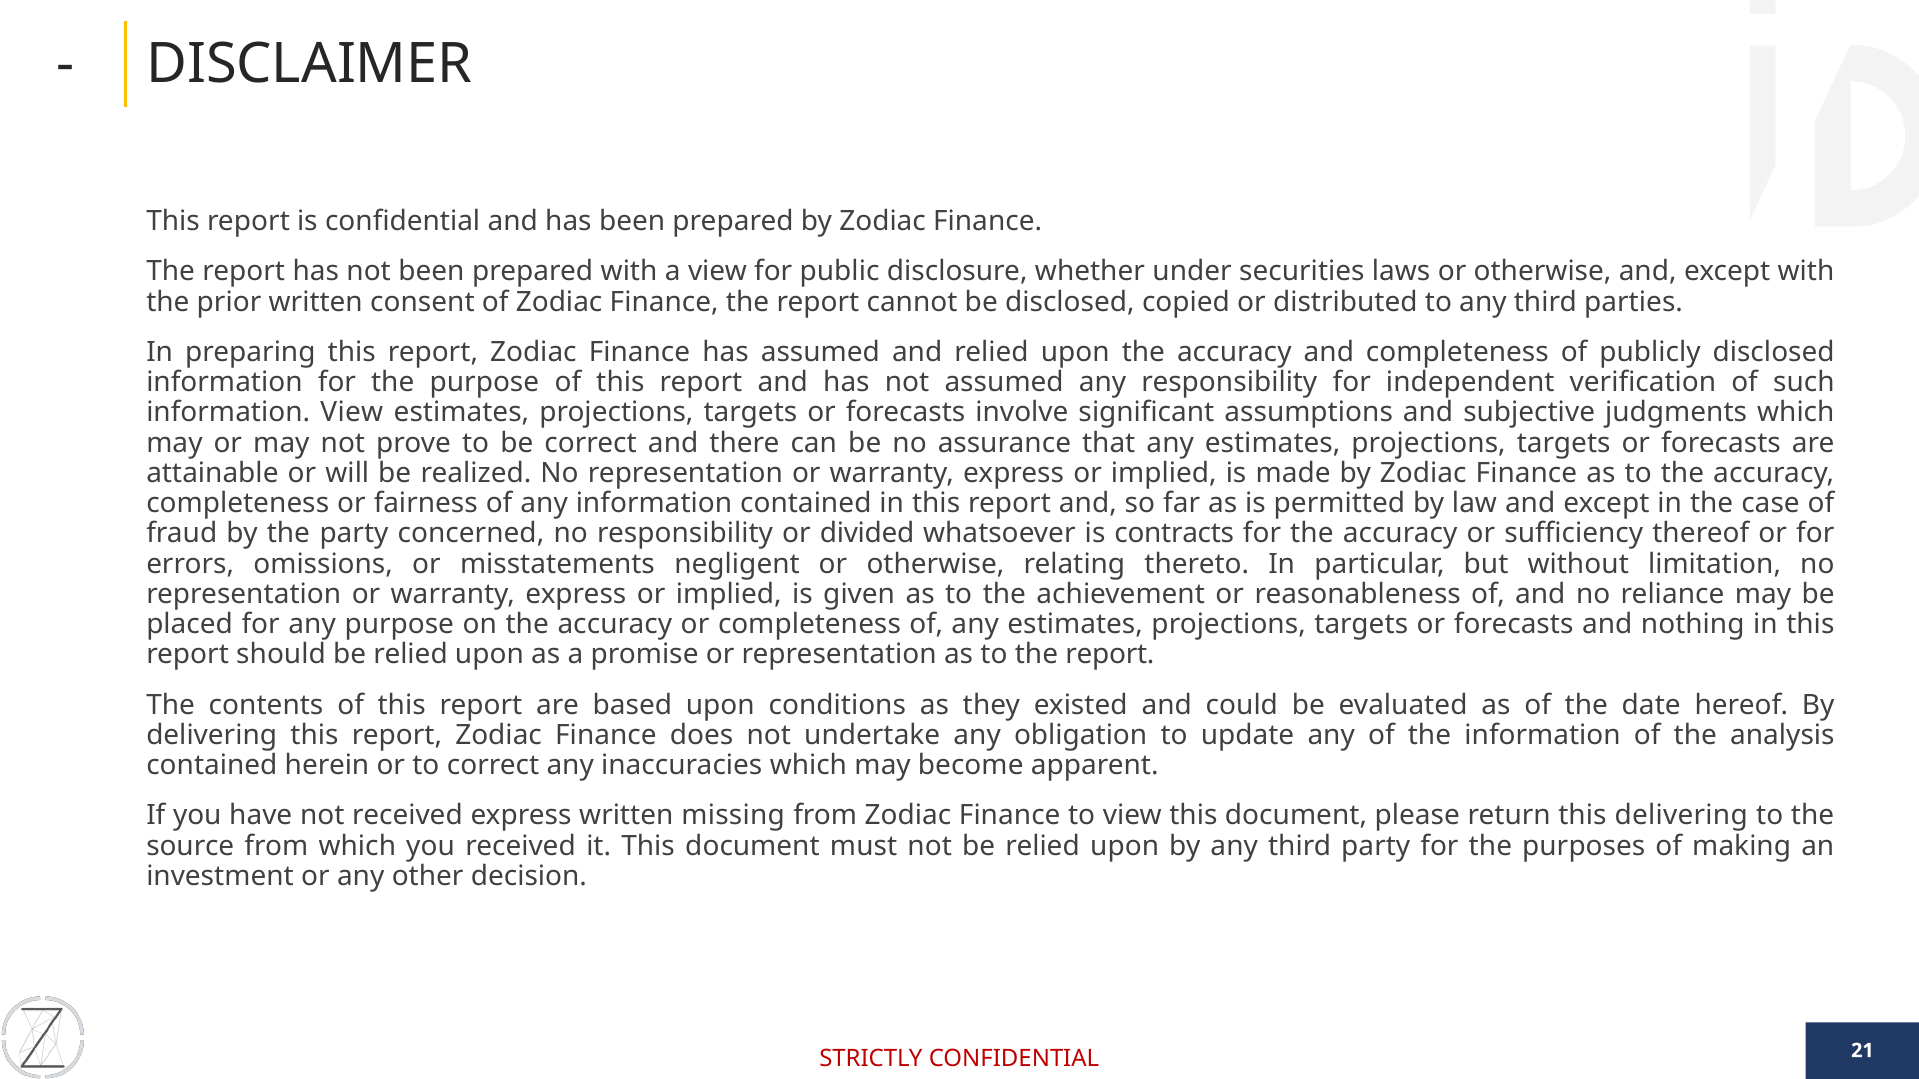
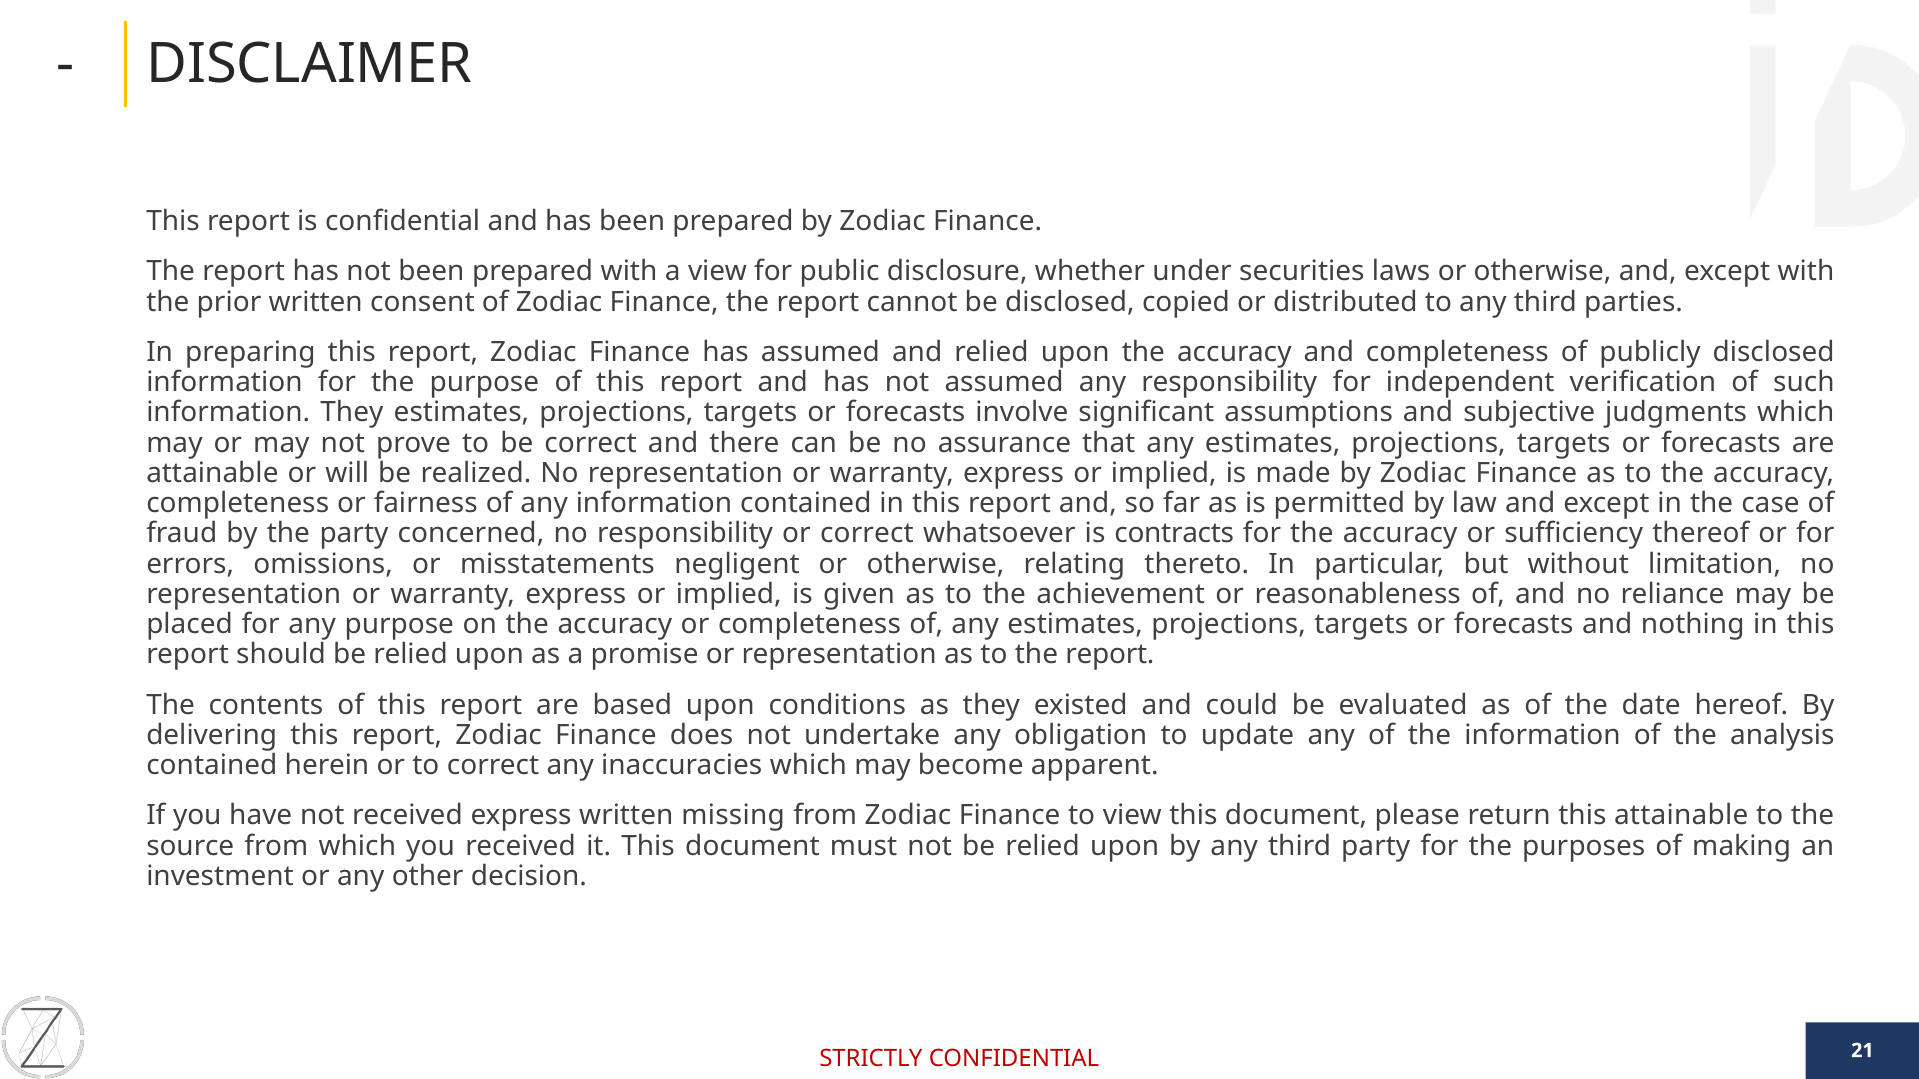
information View: View -> They (352, 413)
or divided: divided -> correct (867, 534)
this delivering: delivering -> attainable (1681, 816)
